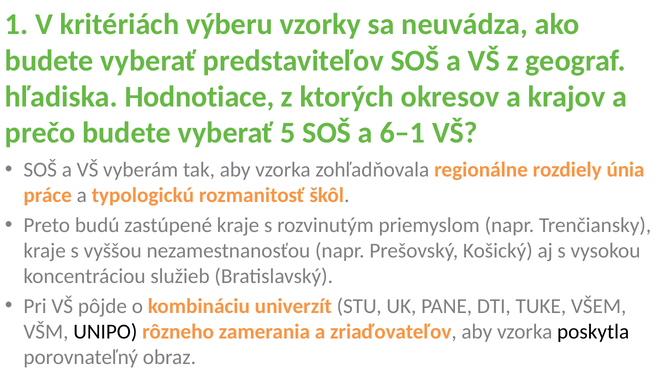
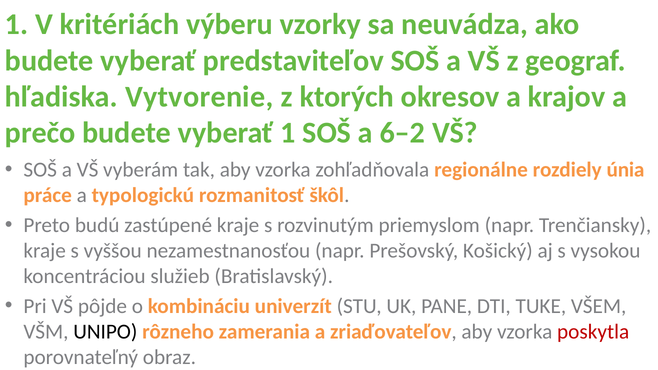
Hodnotiace: Hodnotiace -> Vytvorenie (199, 97)
vyberať 5: 5 -> 1 (288, 133)
6–1: 6–1 -> 6–2 (402, 133)
poskytla colour: black -> red (593, 332)
